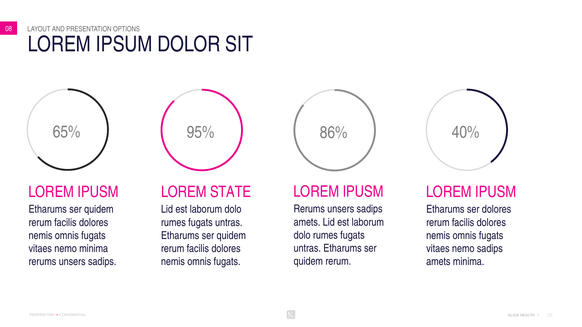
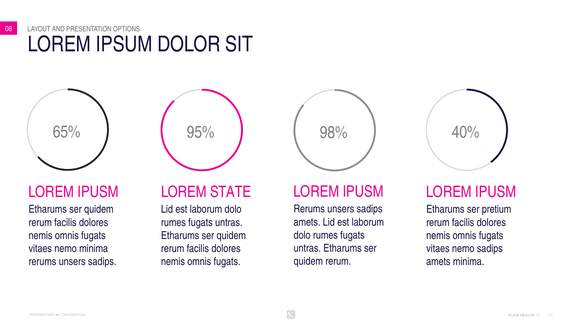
86%: 86% -> 98% (334, 132)
ser dolores: dolores -> pretium (497, 210)
